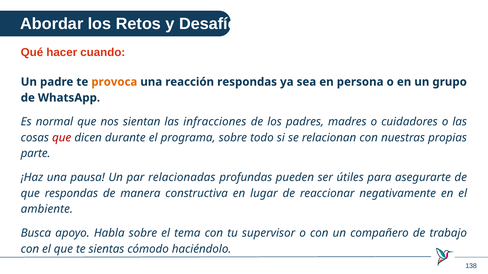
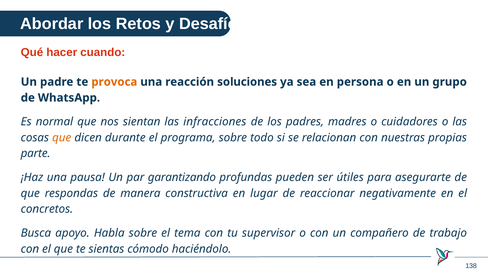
reacción respondas: respondas -> soluciones (247, 82)
que colour: red -> orange (62, 138)
relacionadas: relacionadas -> garantizando (182, 178)
ambiente: ambiente -> concretos (47, 210)
